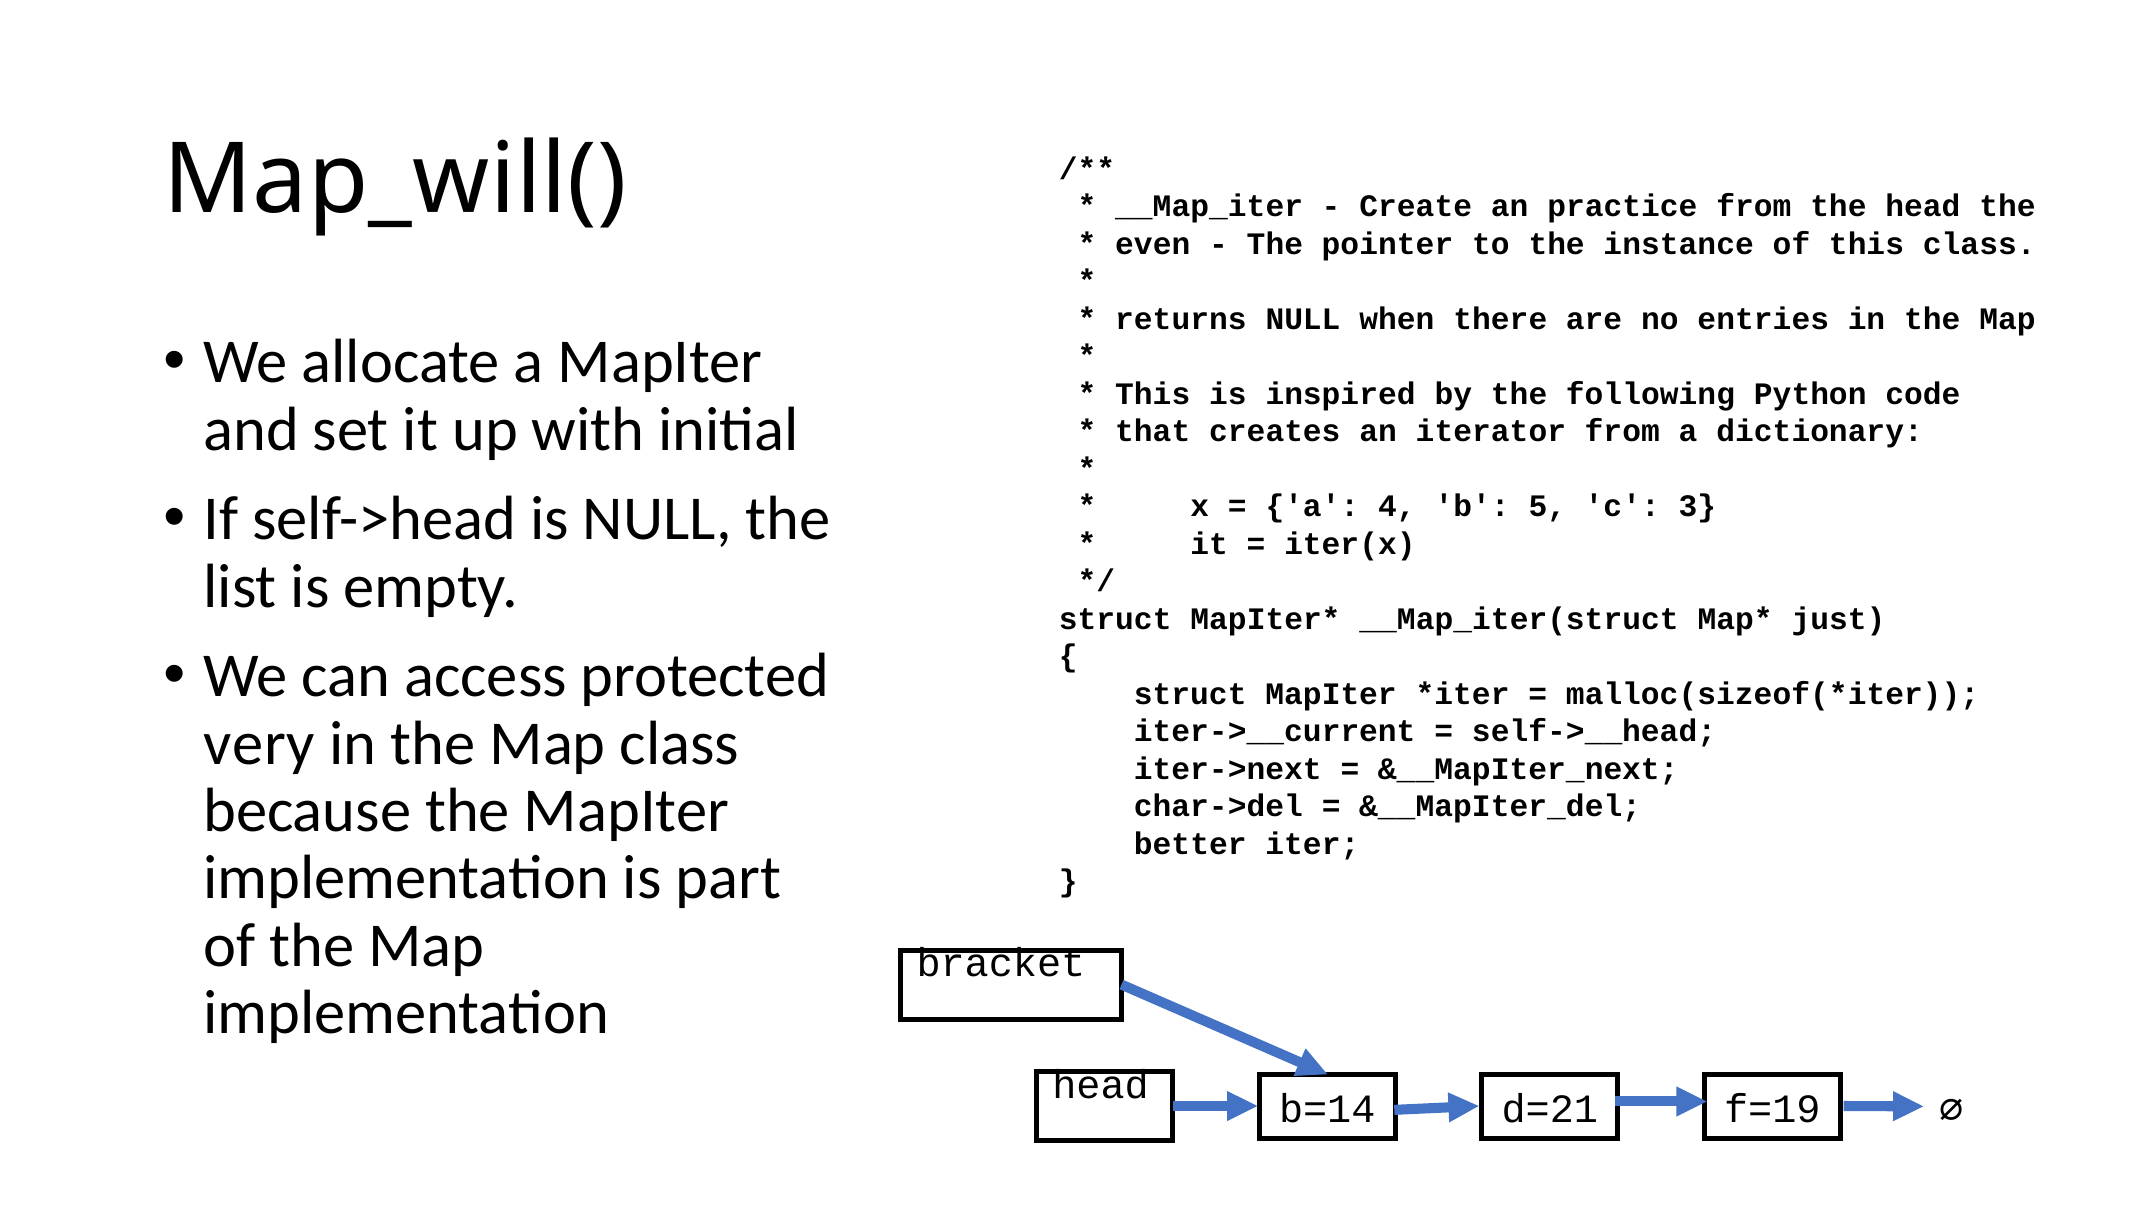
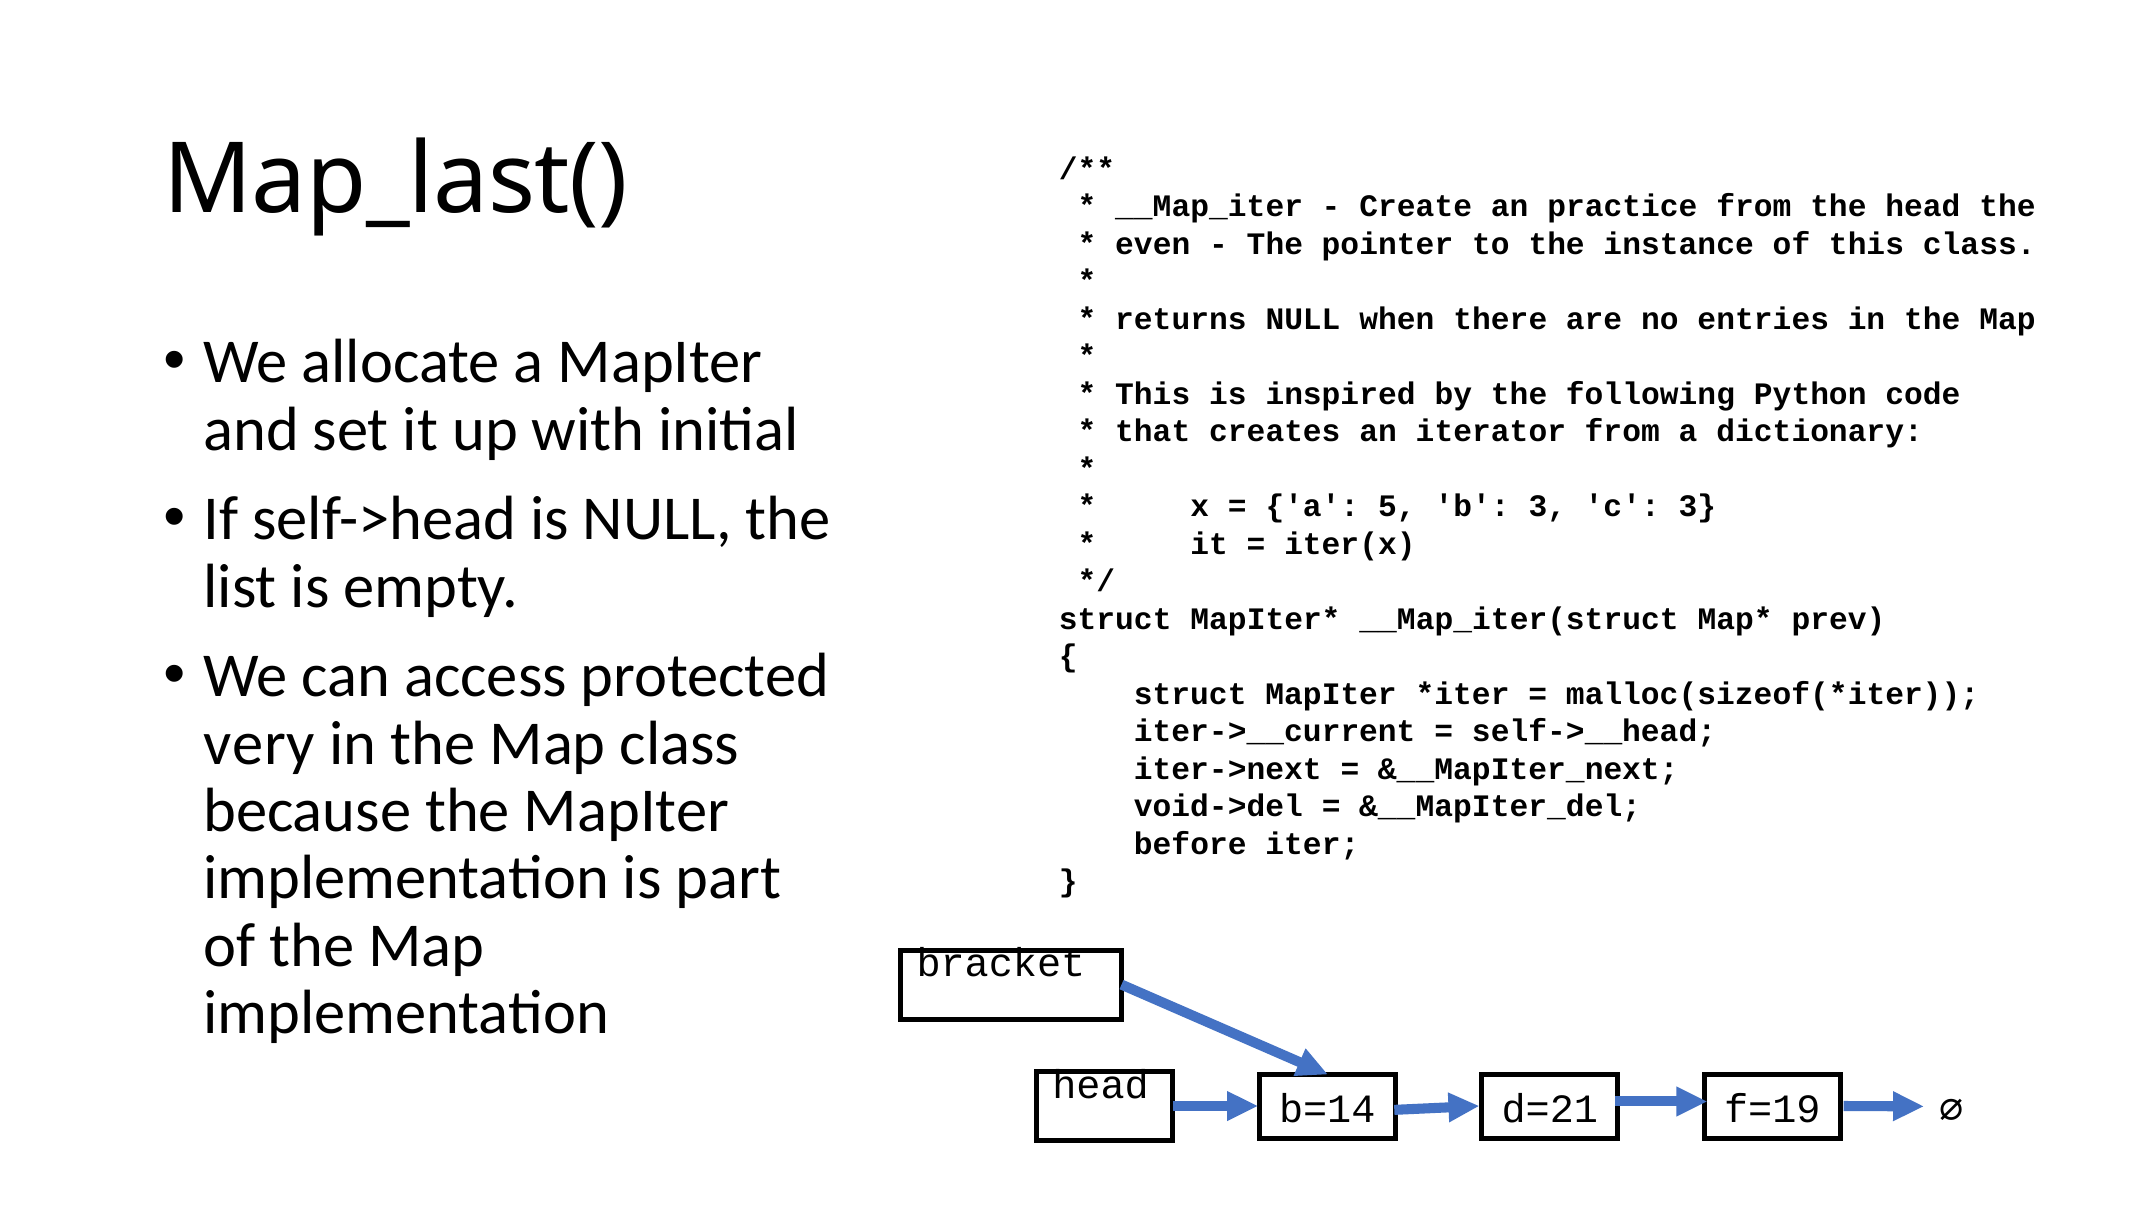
Map_will(: Map_will( -> Map_last( (395, 180)
4: 4 -> 5 (1397, 507)
b 5: 5 -> 3 (1547, 507)
just: just -> prev (1838, 619)
char->del: char->del -> void->del (1218, 807)
better: better -> before (1190, 844)
